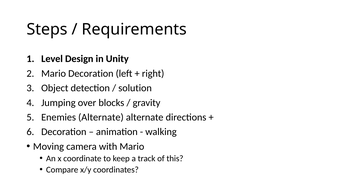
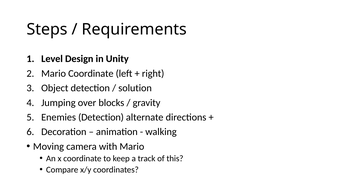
Mario Decoration: Decoration -> Coordinate (91, 73)
Enemies Alternate: Alternate -> Detection (101, 117)
